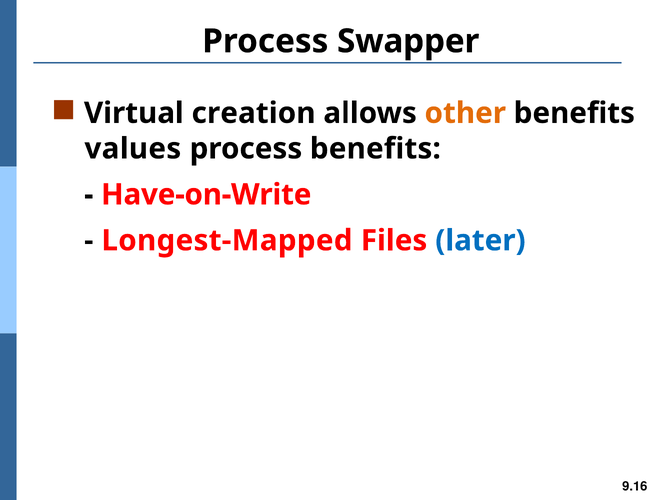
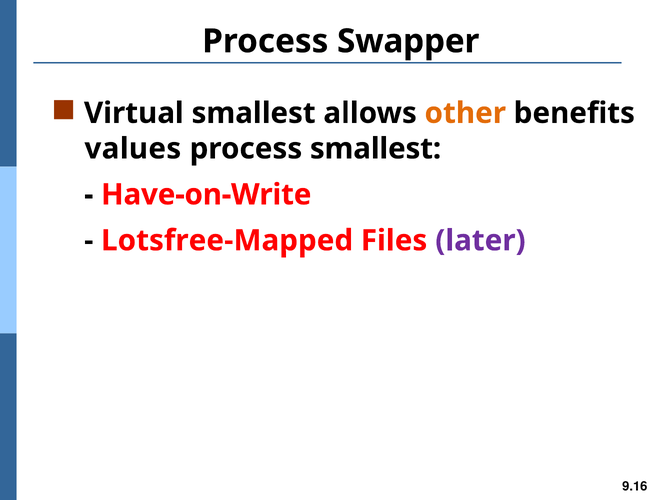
Virtual creation: creation -> smallest (254, 113)
process benefits: benefits -> smallest (376, 149)
Longest-Mapped: Longest-Mapped -> Lotsfree-Mapped (227, 240)
later colour: blue -> purple (480, 240)
